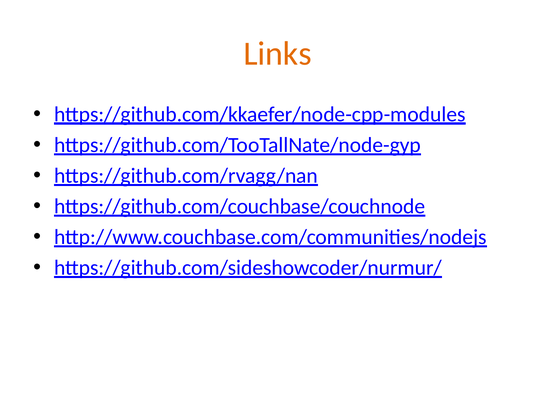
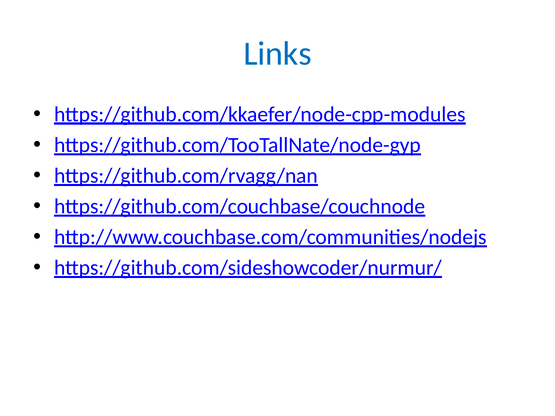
Links colour: orange -> blue (277, 54)
